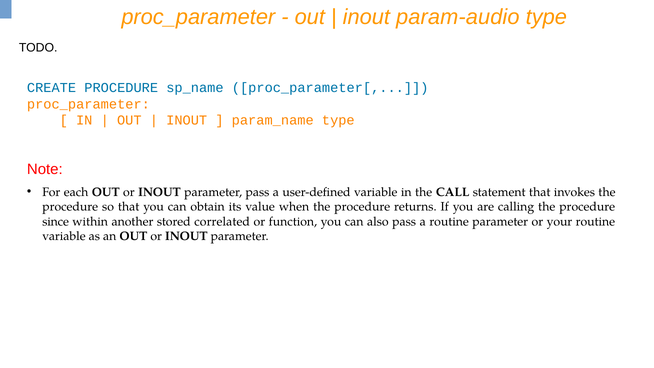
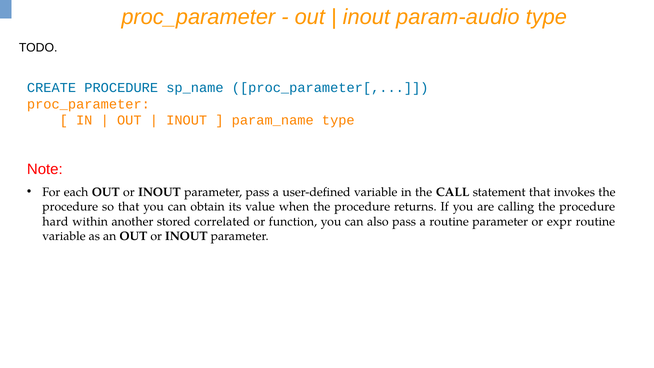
since: since -> hard (55, 221)
your: your -> expr (559, 221)
